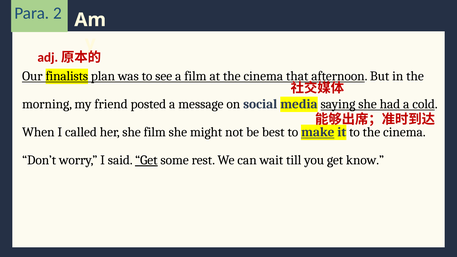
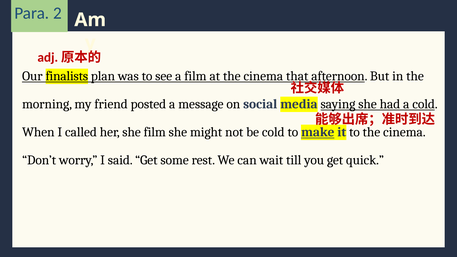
be best: best -> cold (273, 132)
Get underline: present -> none (146, 160)
know: know -> quick (365, 160)
